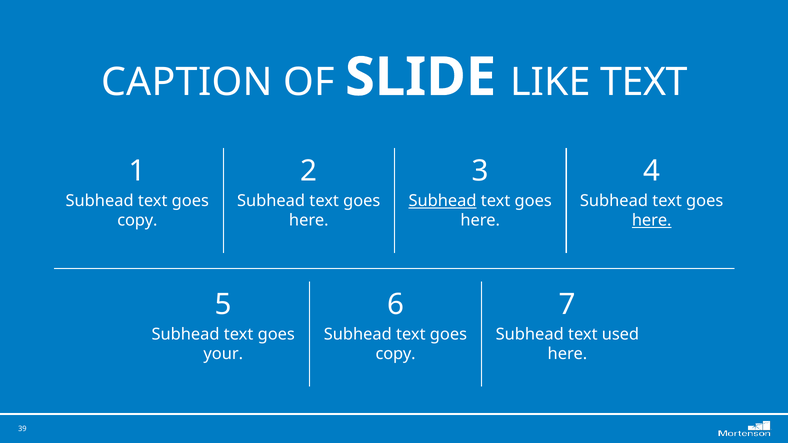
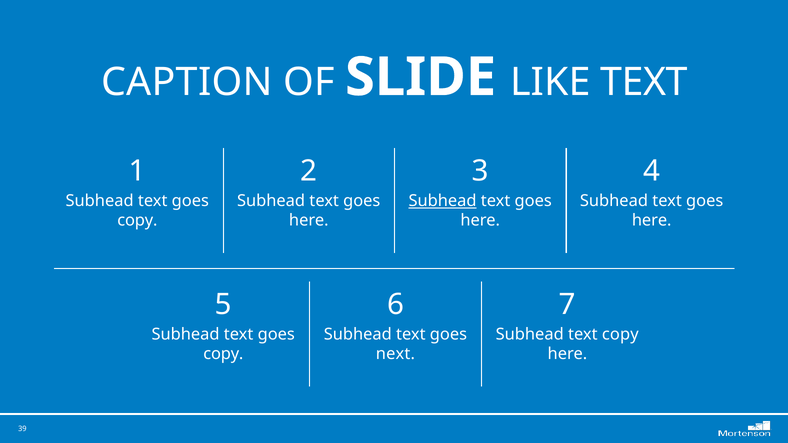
here underline: present -> none (652, 221)
text used: used -> copy (620, 335)
your: your -> copy (223, 354)
copy: copy -> next (395, 354)
